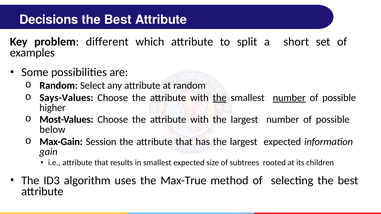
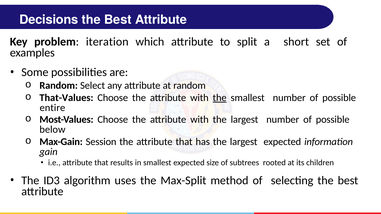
different: different -> iteration (107, 42)
Says-Values: Says-Values -> That-Values (66, 98)
number underline: present -> none (289, 98)
higher: higher -> entire (52, 108)
Max-True: Max-True -> Max-Split (183, 181)
